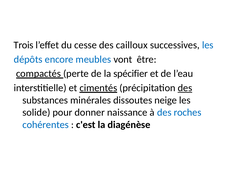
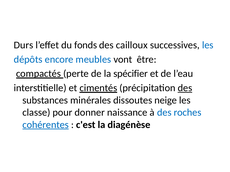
Trois: Trois -> Durs (23, 45)
cesse: cesse -> fonds (86, 45)
solide: solide -> classe (36, 113)
cohérentes underline: none -> present (46, 125)
